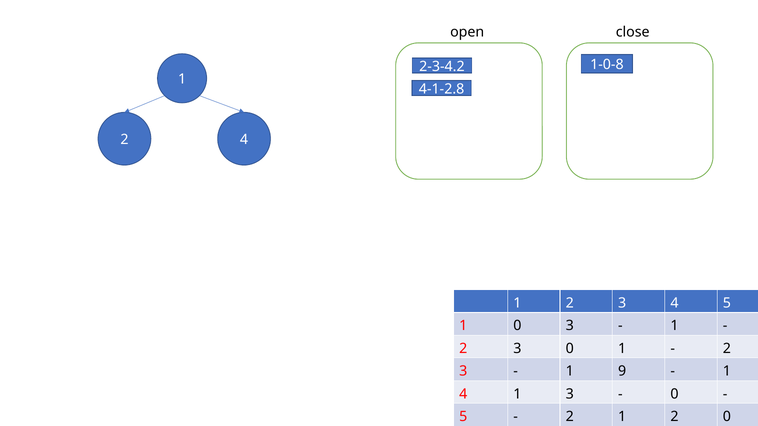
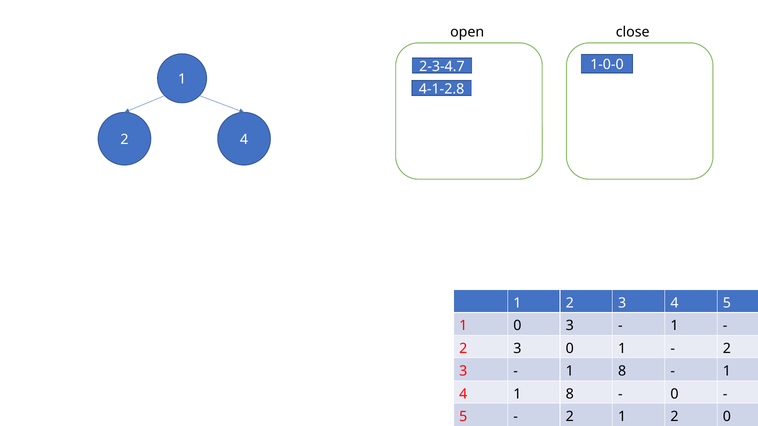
1-0-8: 1-0-8 -> 1-0-0 (607, 65)
2-3-4.2: 2-3-4.2 -> 2-3-4.7 (442, 67)
9: 9 -> 8 (622, 372)
4 1 3: 3 -> 8 (570, 394)
